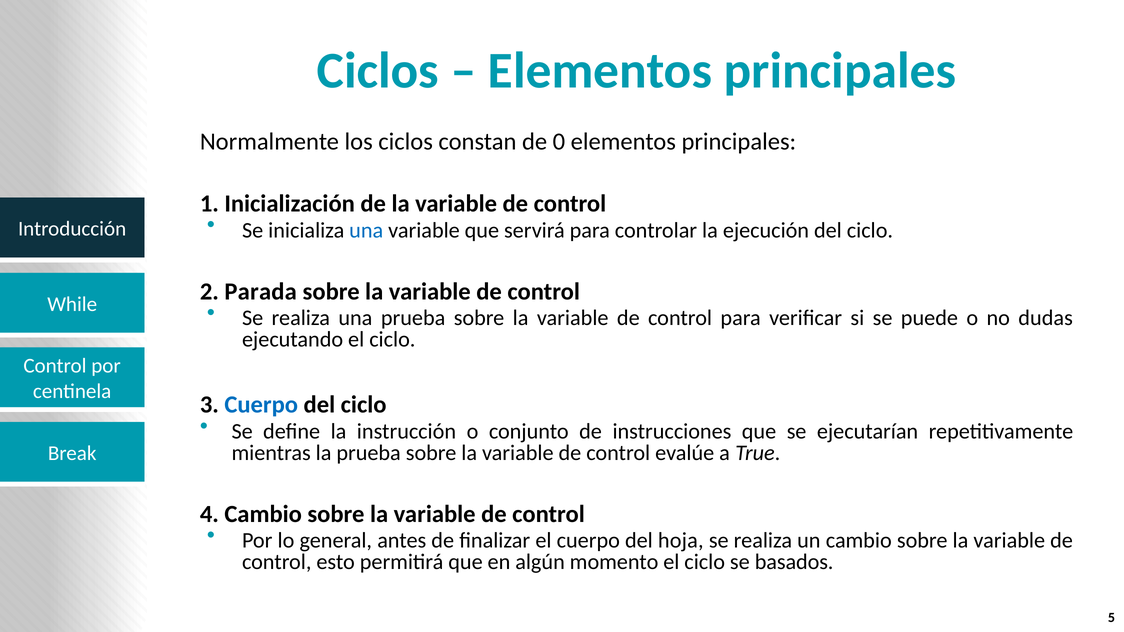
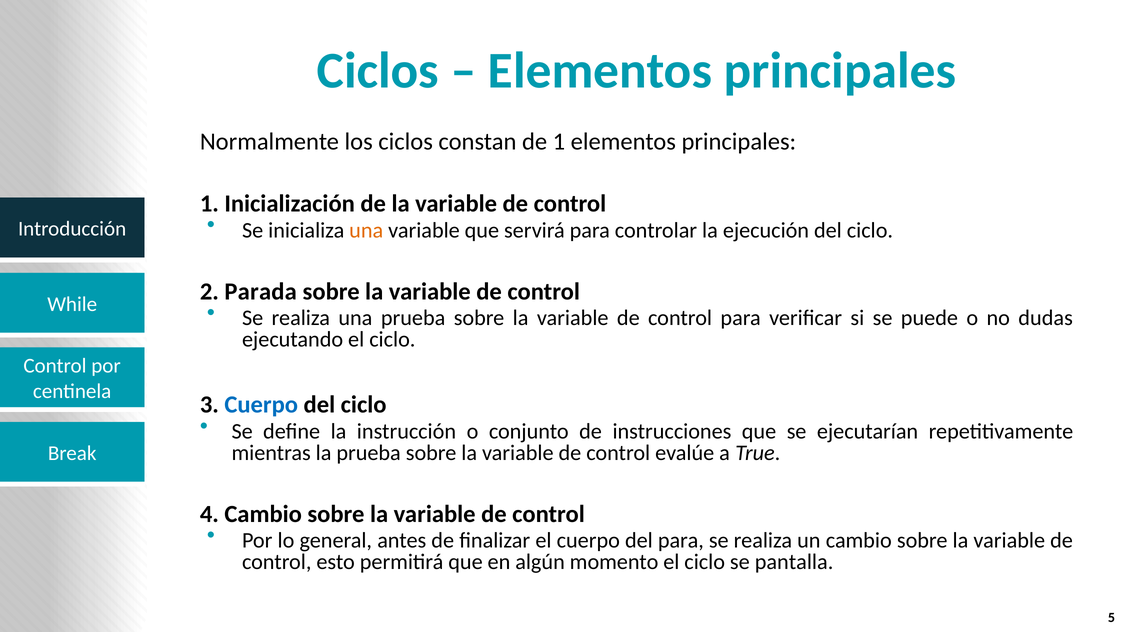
de 0: 0 -> 1 (559, 142)
una colour: blue -> orange (366, 230)
del hoja: hoja -> para (681, 541)
basados: basados -> pantalla (794, 562)
